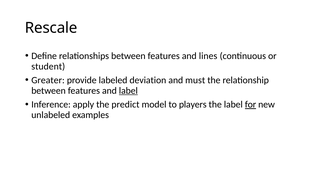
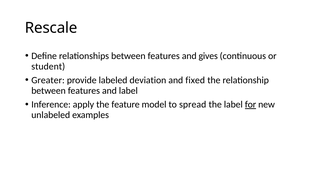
lines: lines -> gives (208, 56)
must: must -> fixed (195, 80)
label underline: present -> none (128, 90)
predict: predict -> feature (126, 104)
players: players -> spread (193, 104)
